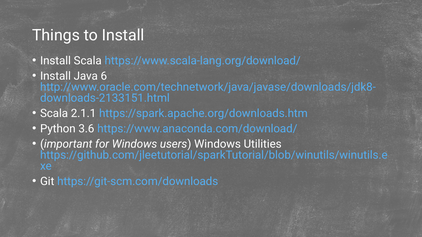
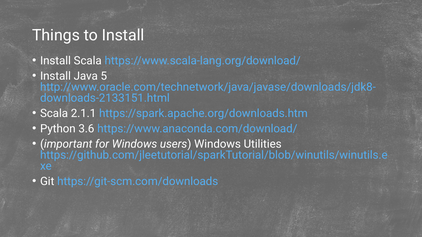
6: 6 -> 5 (104, 76)
